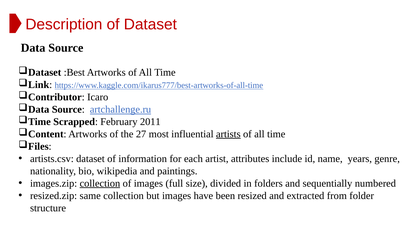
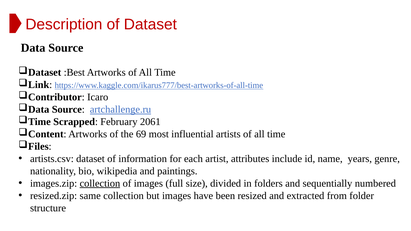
2011: 2011 -> 2061 (150, 122)
27: 27 -> 69 (141, 134)
artists underline: present -> none (228, 134)
